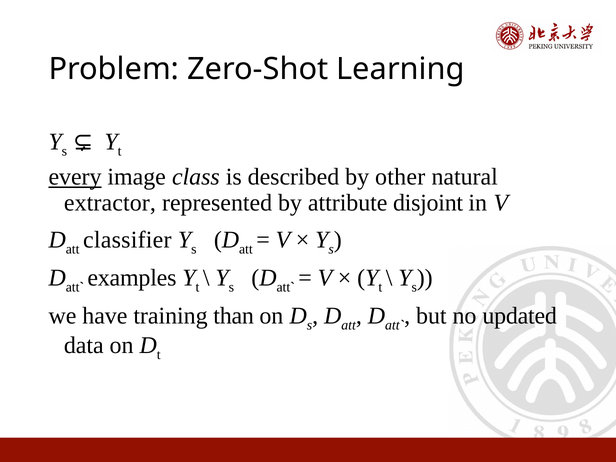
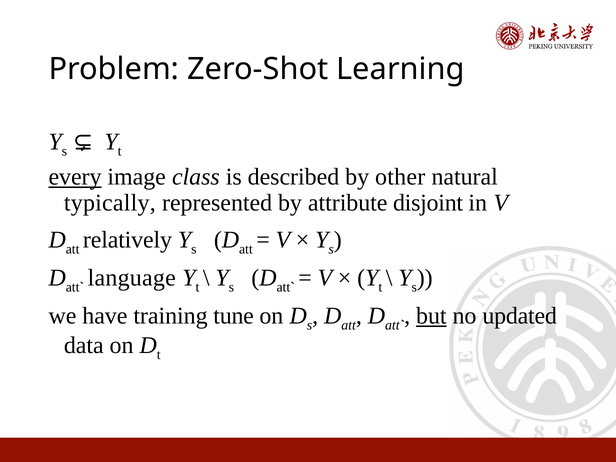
extractor: extractor -> typically (110, 203)
classifier: classifier -> relatively (127, 240)
examples: examples -> language (132, 278)
than: than -> tune (234, 316)
but underline: none -> present (431, 316)
